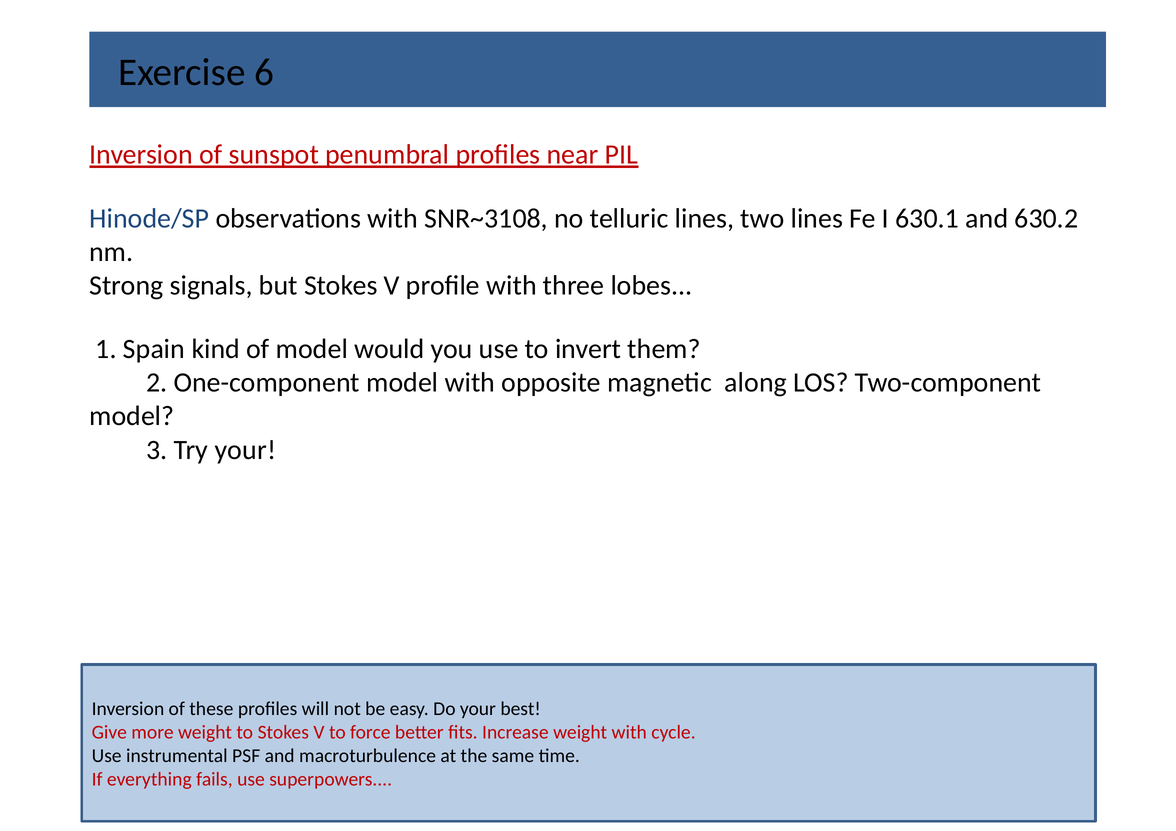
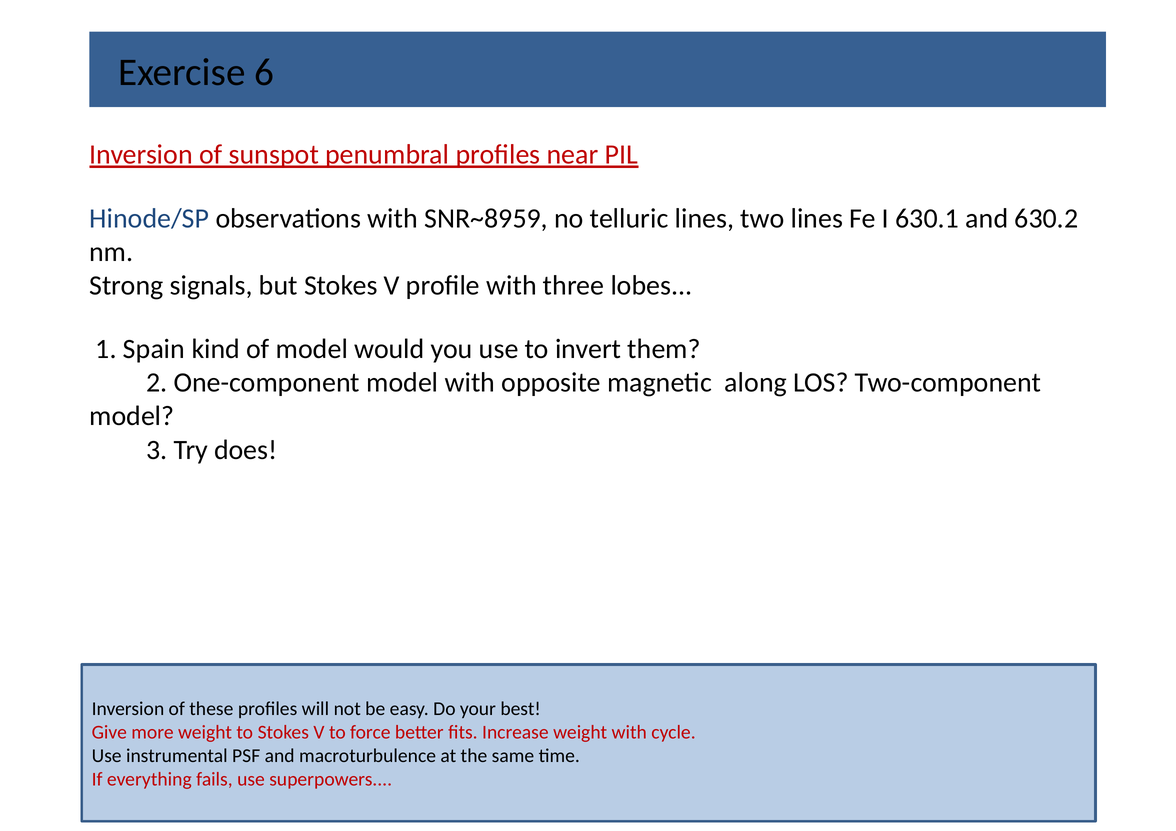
SNR~3108: SNR~3108 -> SNR~8959 (486, 218)
Try your: your -> does (246, 450)
